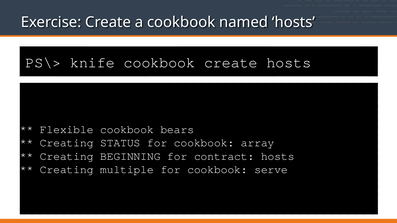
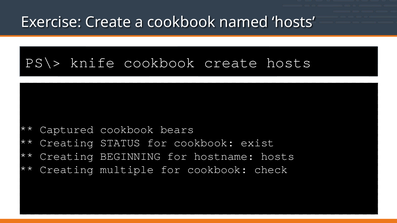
Flexible: Flexible -> Captured (67, 129)
array: array -> exist (258, 143)
contract: contract -> hostname (224, 156)
serve: serve -> check (271, 170)
